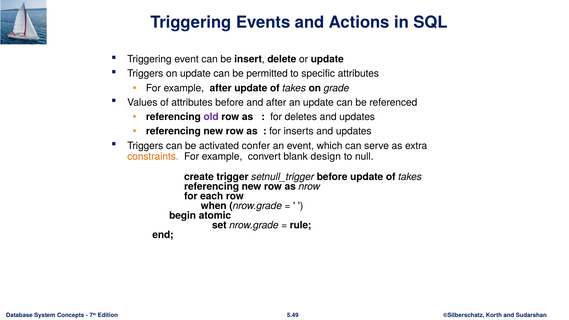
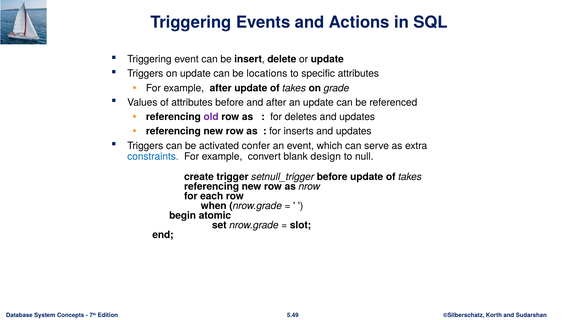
permitted: permitted -> locations (267, 74)
constraints colour: orange -> blue (153, 157)
rule: rule -> slot (301, 225)
